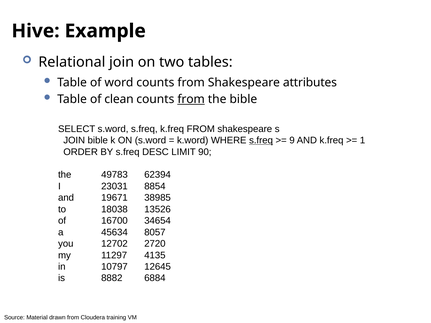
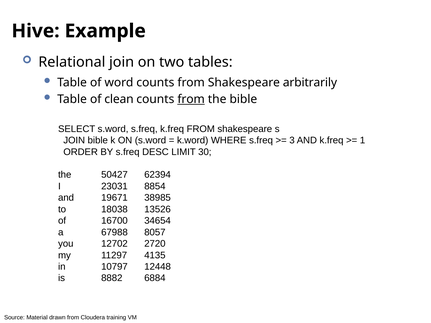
attributes: attributes -> arbitrarily (310, 83)
s.freq underline: present -> none (261, 141)
9: 9 -> 3 (292, 141)
90: 90 -> 30 (205, 152)
49783: 49783 -> 50427 (114, 175)
45634: 45634 -> 67988 (114, 232)
12645: 12645 -> 12448 (158, 267)
